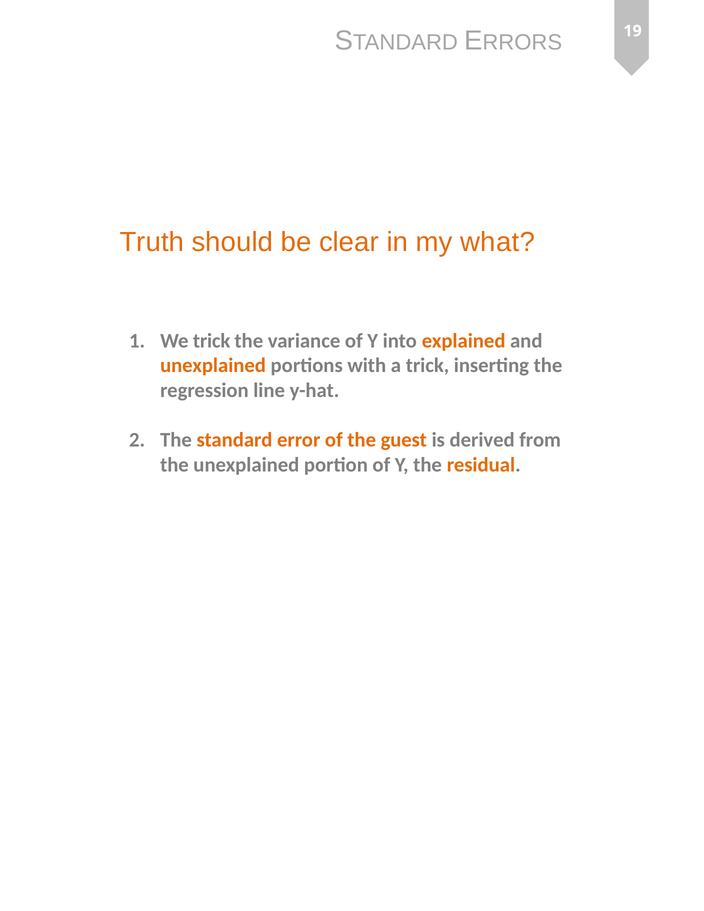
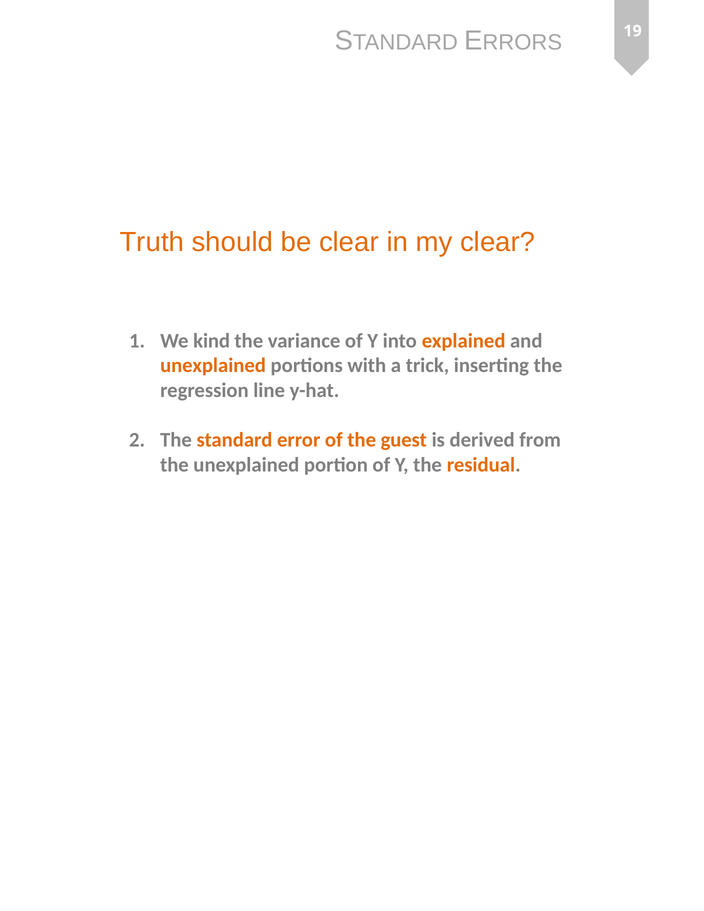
my what: what -> clear (498, 242)
We trick: trick -> kind (212, 341)
